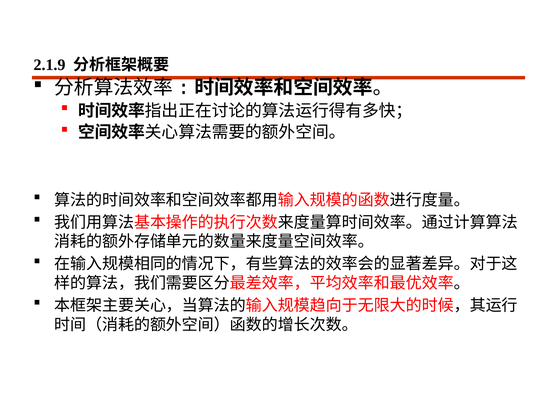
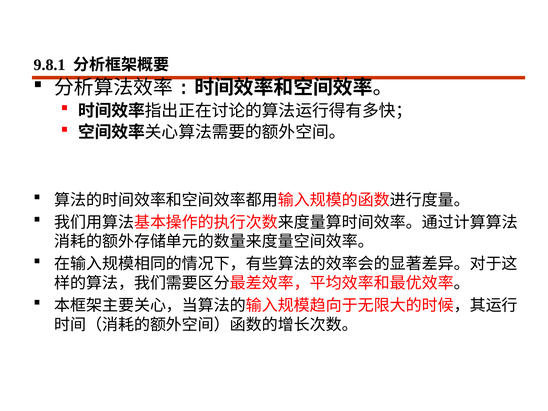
2.1.9: 2.1.9 -> 9.8.1 (50, 65)
